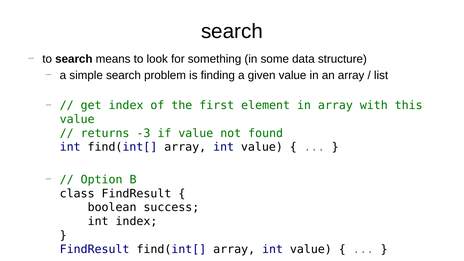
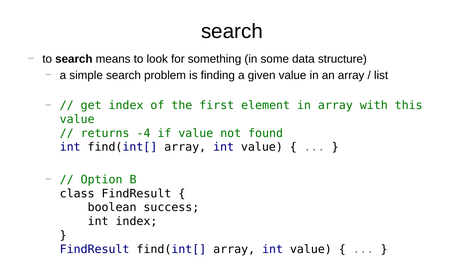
-3: -3 -> -4 (143, 133)
